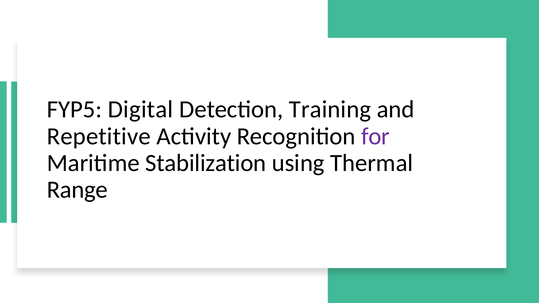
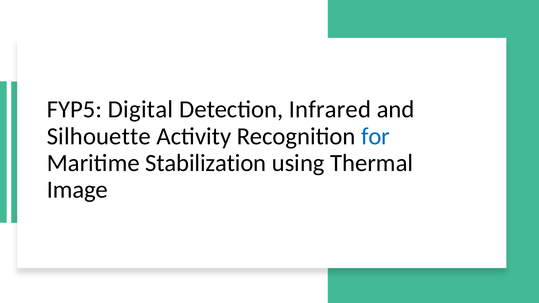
Training: Training -> Infrared (330, 110)
Repetitive: Repetitive -> Silhouette (99, 136)
for colour: purple -> blue (375, 136)
Range: Range -> Image (77, 190)
